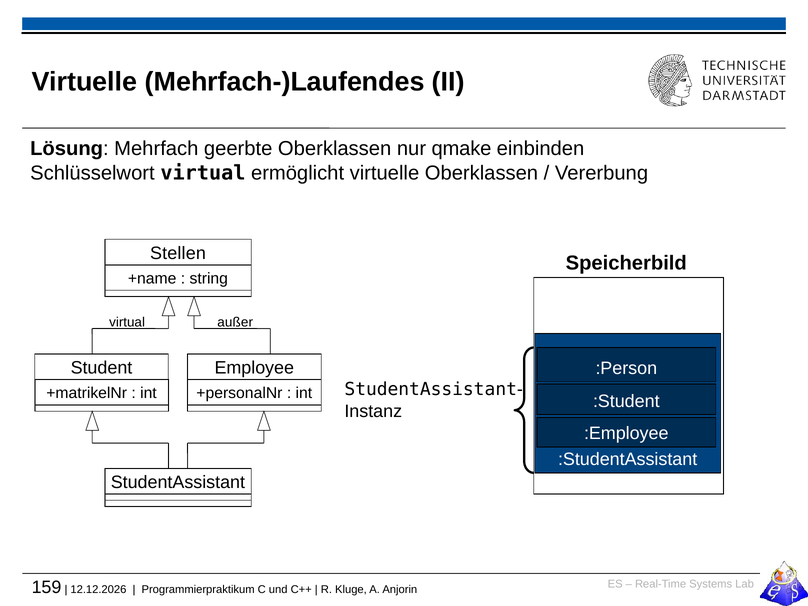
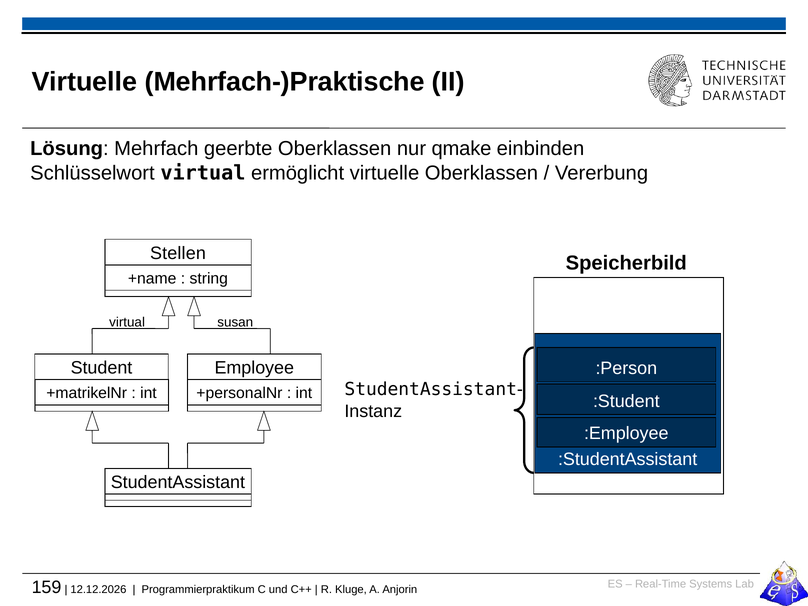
Mehrfach-)Laufendes: Mehrfach-)Laufendes -> Mehrfach-)Praktische (285, 82)
außer: außer -> susan (235, 322)
